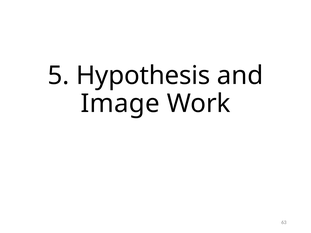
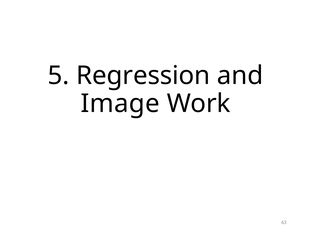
Hypothesis: Hypothesis -> Regression (143, 76)
